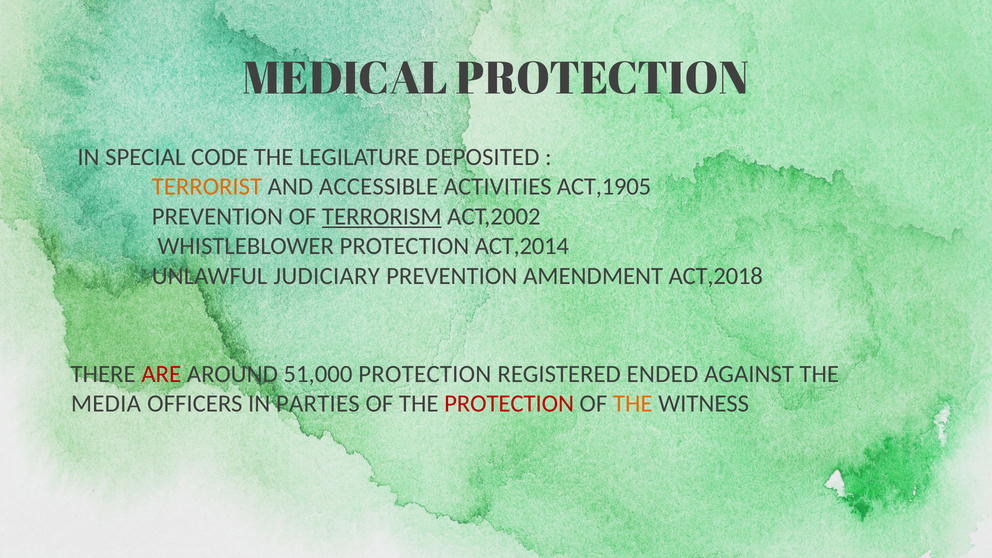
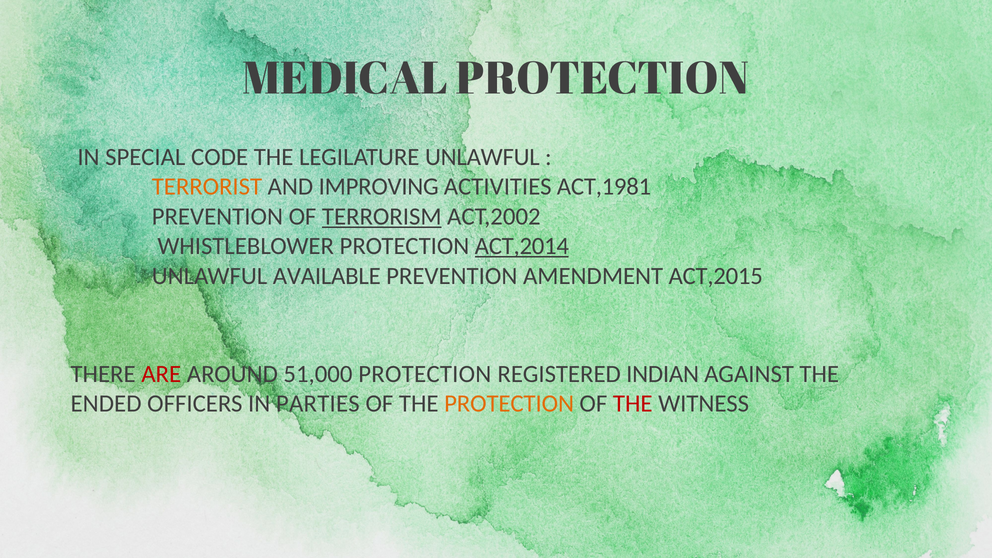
LEGILATURE DEPOSITED: DEPOSITED -> UNLAWFUL (482, 157)
ACCESSIBLE: ACCESSIBLE -> IMPROVING (379, 187)
ACT,1905: ACT,1905 -> ACT,1981 (604, 187)
ACT,2014 underline: none -> present (522, 246)
JUDICIARY: JUDICIARY -> AVAILABLE (327, 276)
ACT,2018: ACT,2018 -> ACT,2015 (716, 276)
ENDED: ENDED -> INDIAN (663, 374)
MEDIA: MEDIA -> ENDED (106, 404)
PROTECTION colour: red -> orange (509, 404)
THE colour: orange -> red (633, 404)
